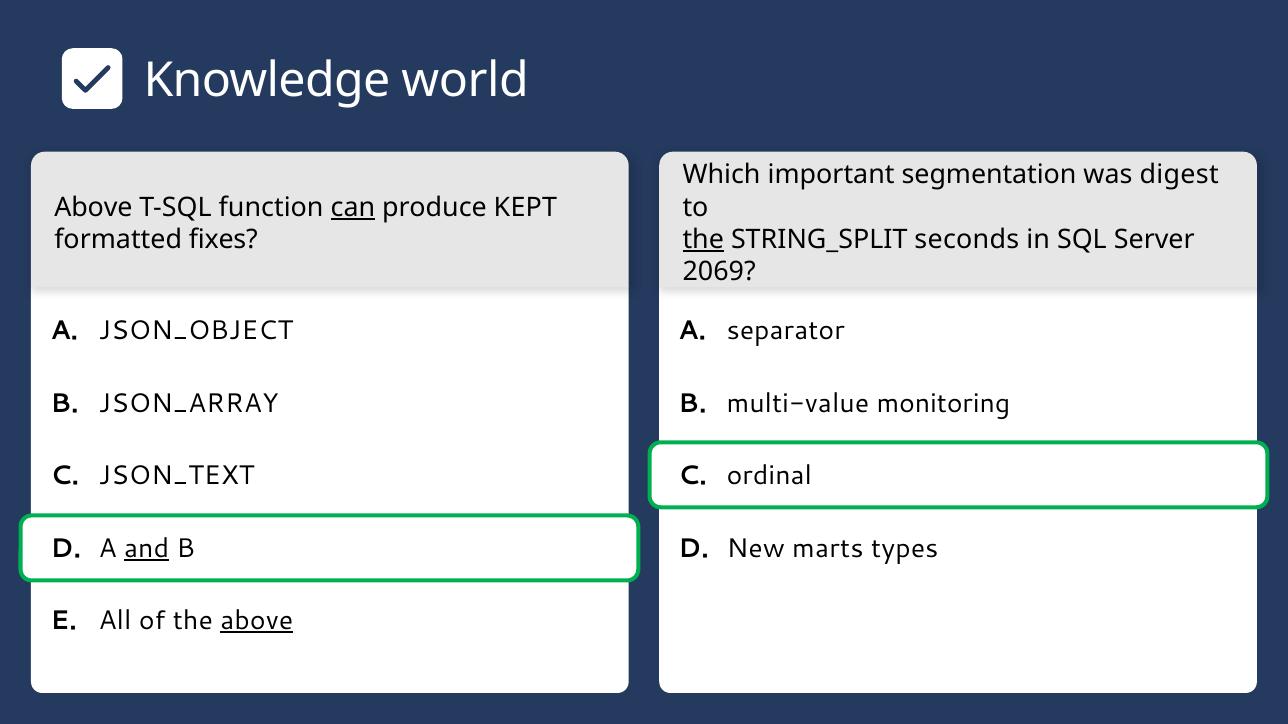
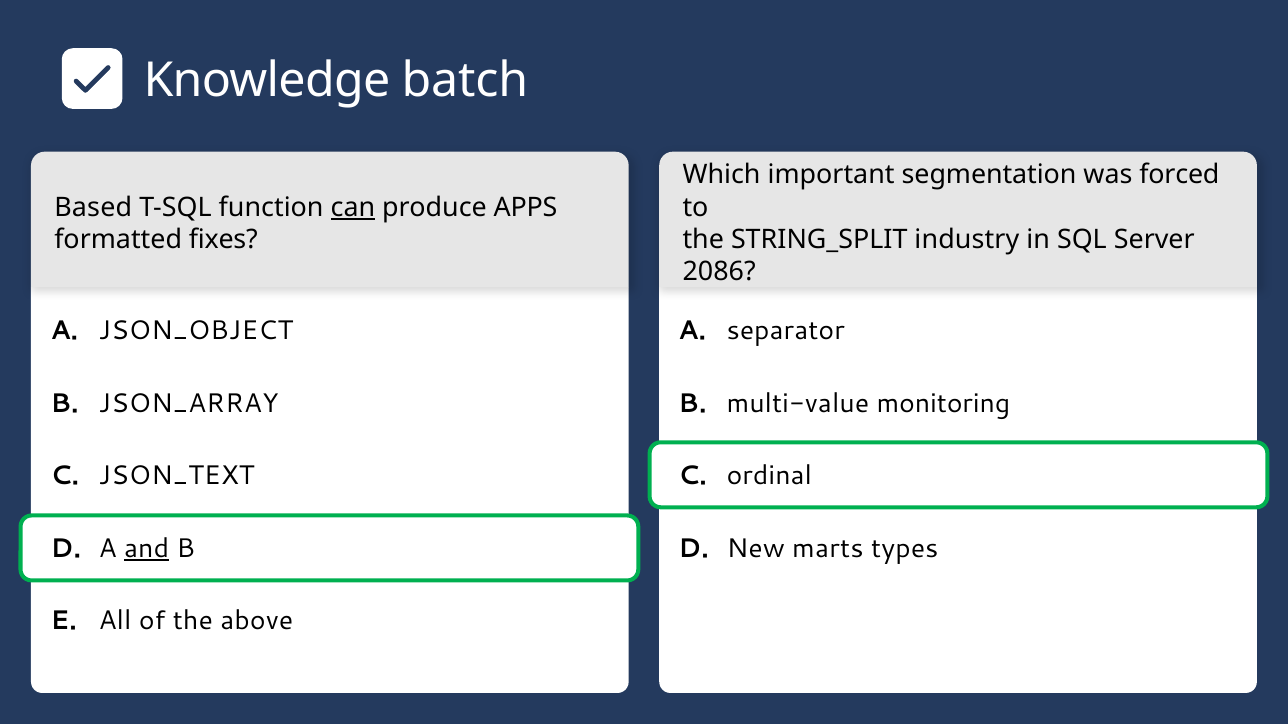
world: world -> batch (465, 81)
digest: digest -> forced (1179, 175)
Above: Above -> Based (93, 207)
KEPT: KEPT -> APPS (526, 207)
the underline: present -> none (703, 240)
seconds: seconds -> industry (967, 240)
2069: 2069 -> 2086 (719, 272)
above underline: present -> none (257, 621)
